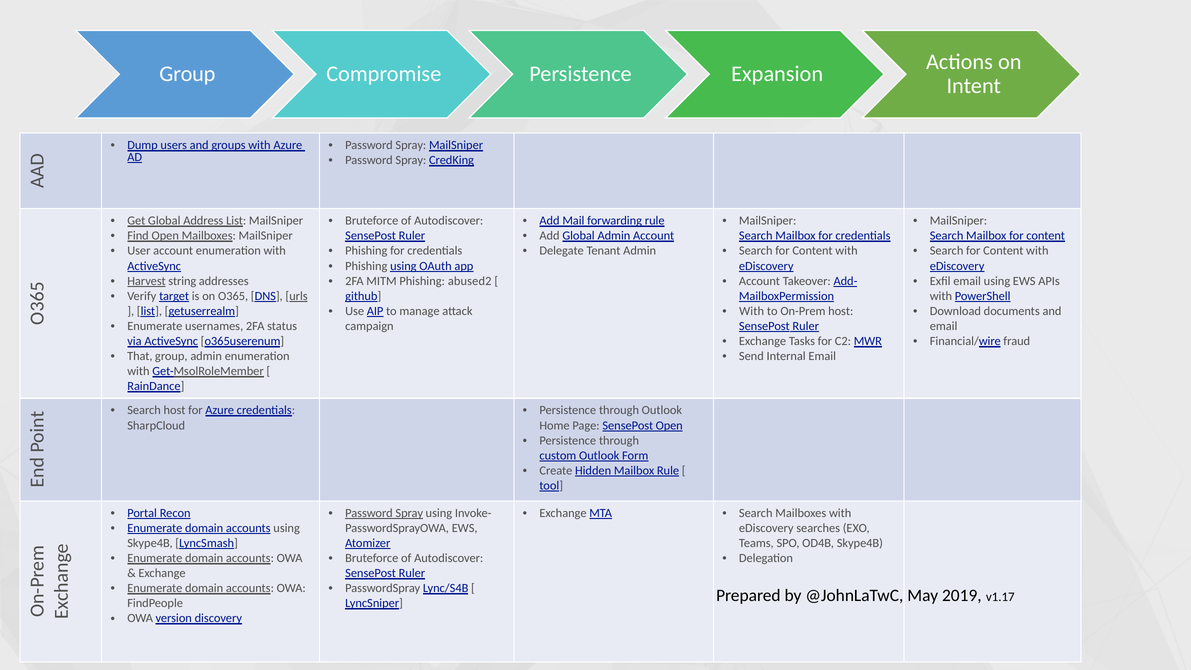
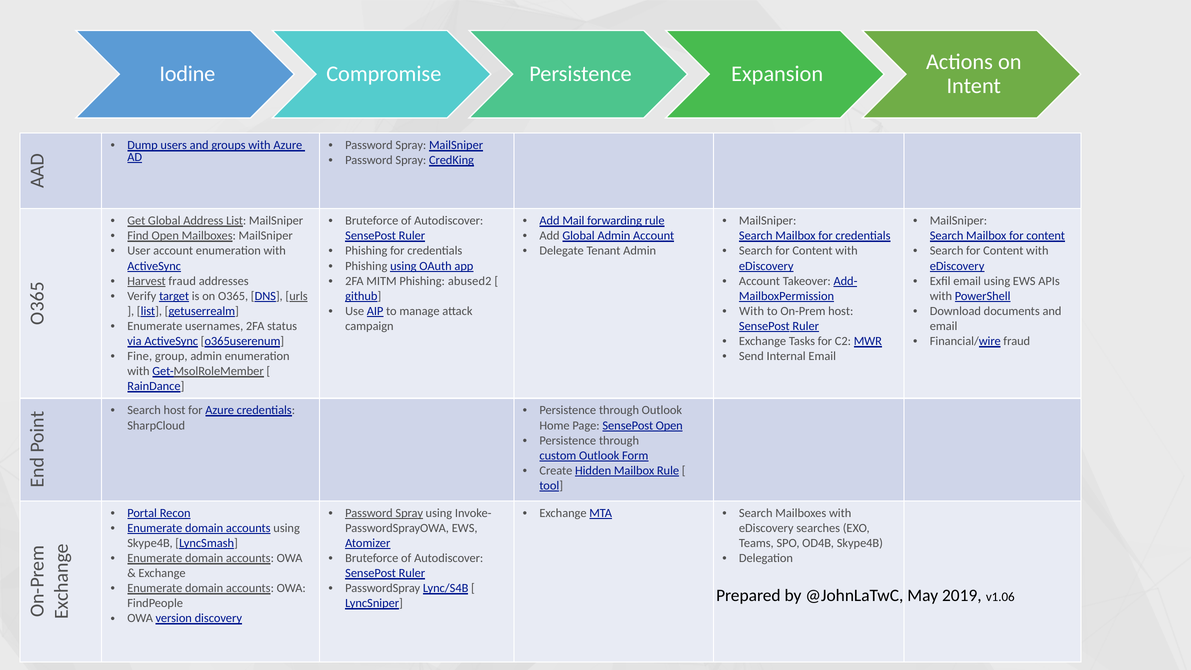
Group: Group -> Iodine (187, 74)
Harvest string: string -> fraud (182, 281)
That: That -> Fine (140, 356)
v1.17: v1.17 -> v1.06 (1000, 597)
